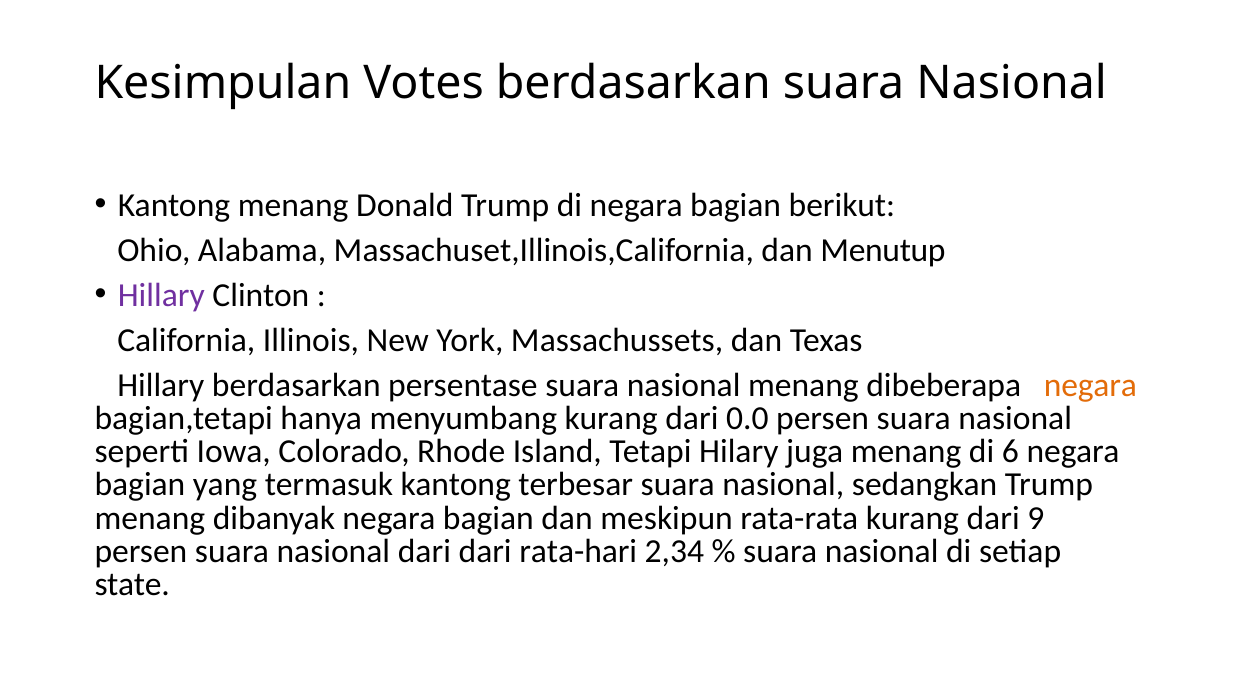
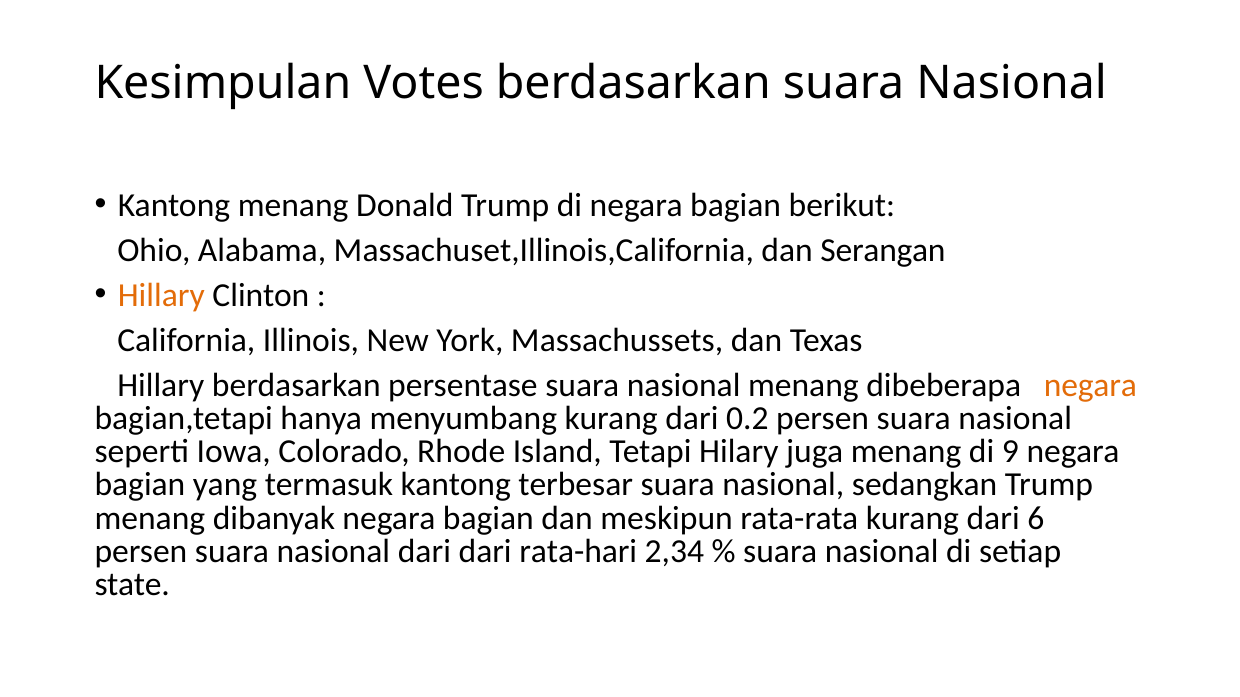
Menutup: Menutup -> Serangan (883, 251)
Hillary colour: purple -> orange (161, 296)
0.0: 0.0 -> 0.2 (747, 419)
6: 6 -> 9 (1010, 452)
9: 9 -> 6 (1036, 519)
